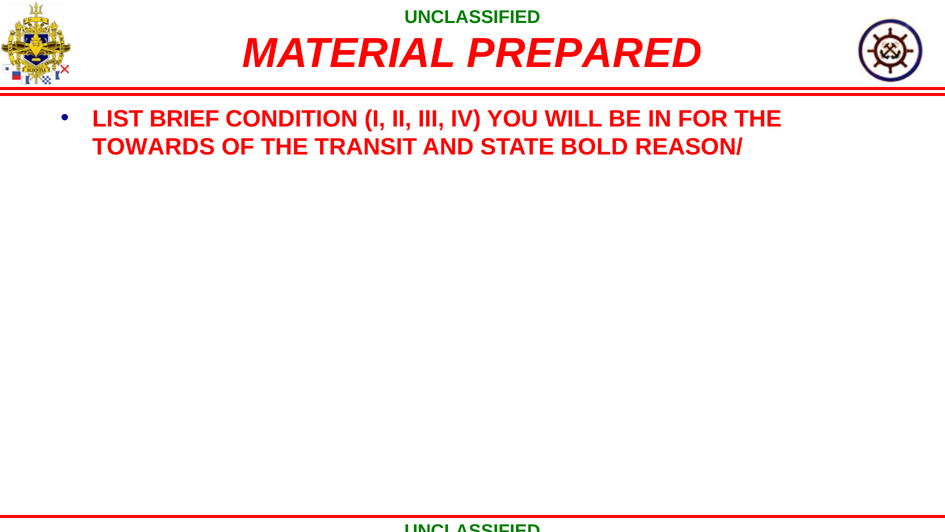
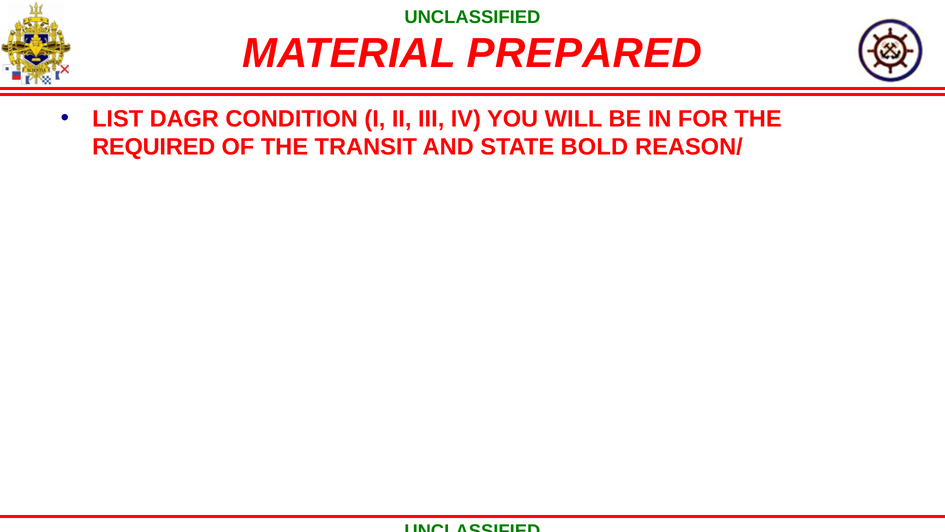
BRIEF: BRIEF -> DAGR (184, 119)
TOWARDS: TOWARDS -> REQUIRED (154, 147)
